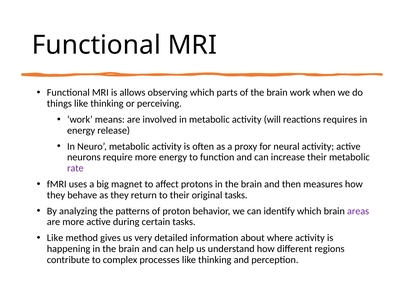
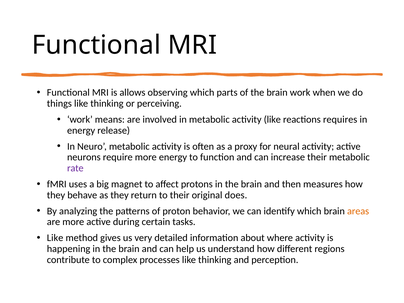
activity will: will -> like (272, 119)
original tasks: tasks -> does (236, 195)
areas colour: purple -> orange (358, 211)
